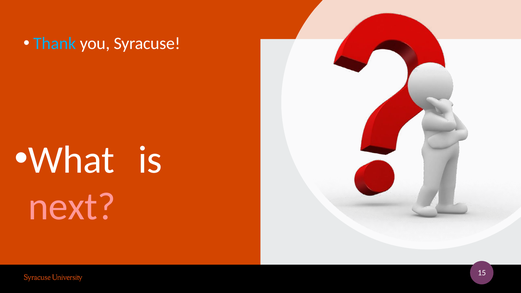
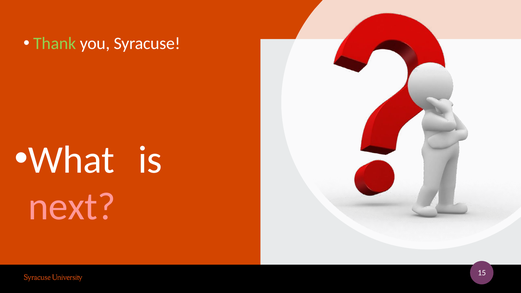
Thank colour: light blue -> light green (55, 44)
